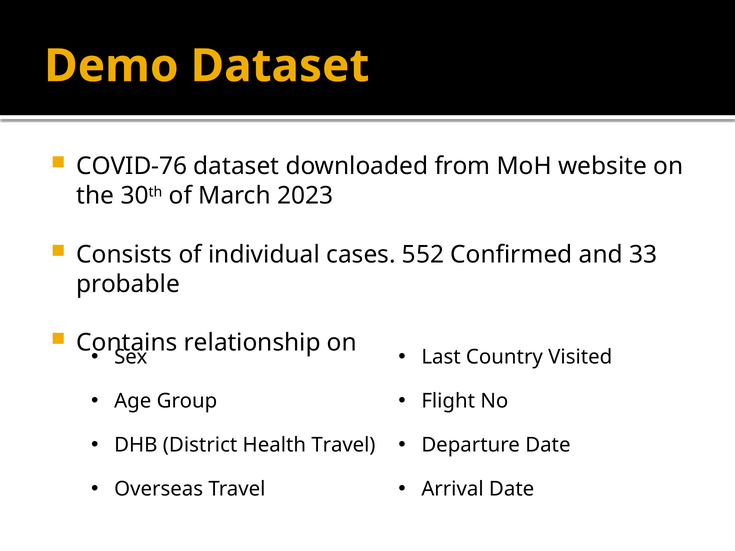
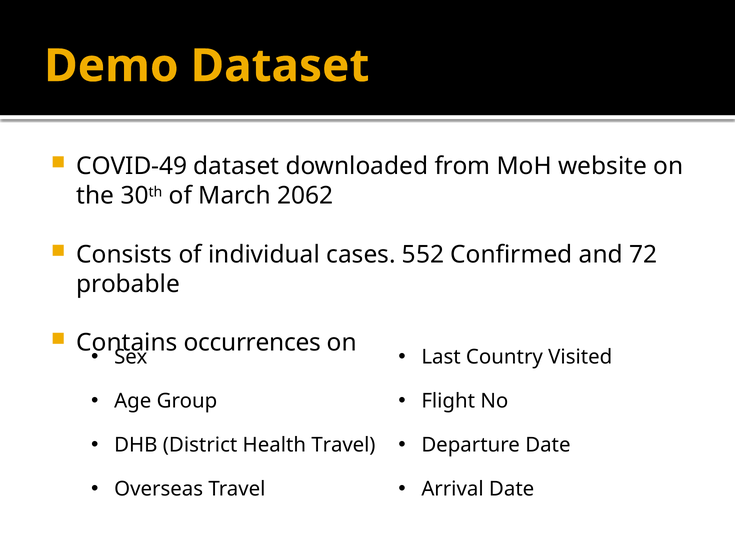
COVID-76: COVID-76 -> COVID-49 (132, 166)
2023: 2023 -> 2062 (305, 196)
33: 33 -> 72 (643, 255)
relationship: relationship -> occurrences (252, 343)
